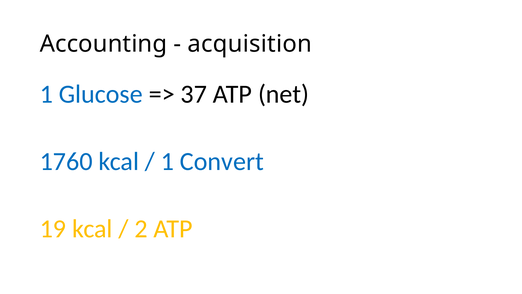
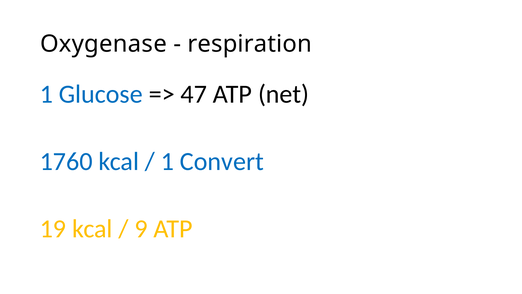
Accounting: Accounting -> Oxygenase (103, 44)
acquisition: acquisition -> respiration (250, 44)
37: 37 -> 47 (194, 94)
2: 2 -> 9 (141, 229)
